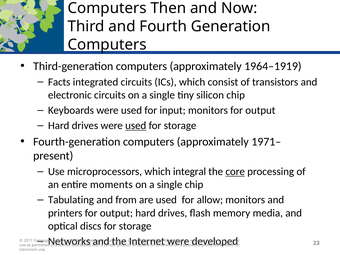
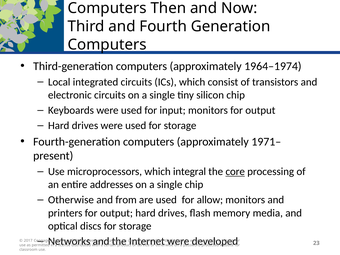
1964–1919: 1964–1919 -> 1964–1974 (273, 66)
Facts: Facts -> Local (59, 82)
used underline: present -> none (136, 126)
moments: moments -> addresses (111, 185)
Tabulating: Tabulating -> Otherwise (71, 200)
